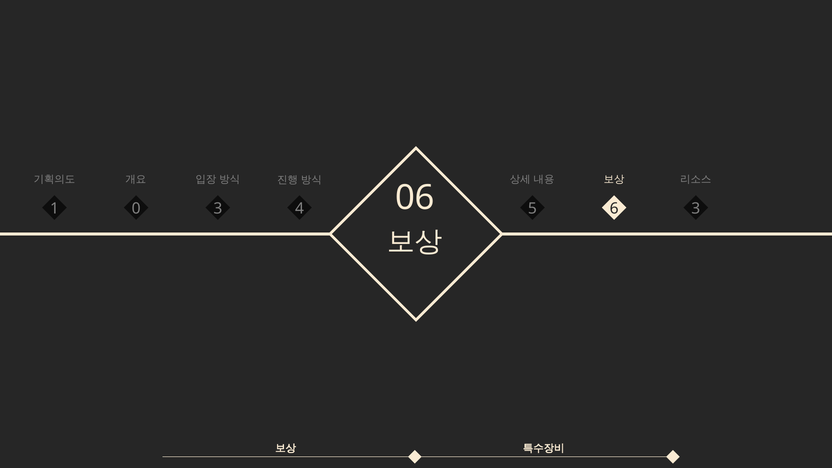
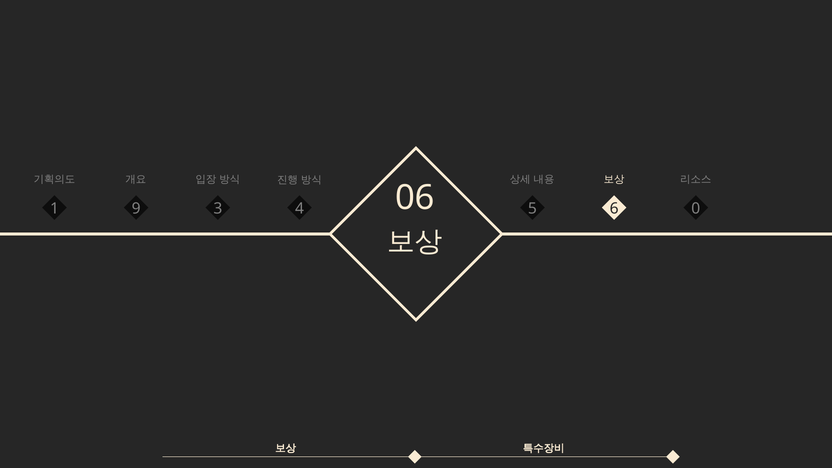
06 3: 3 -> 0 (696, 209)
0: 0 -> 9 (136, 209)
